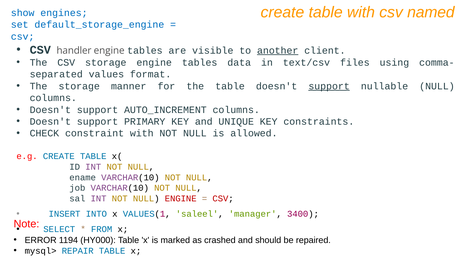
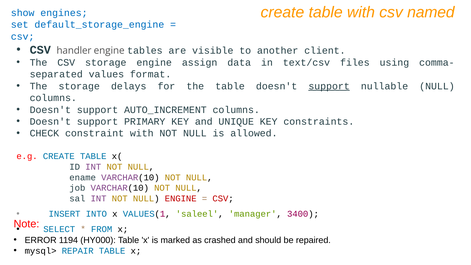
another underline: present -> none (278, 50)
storage engine tables: tables -> assign (200, 63)
manner: manner -> delays (129, 86)
